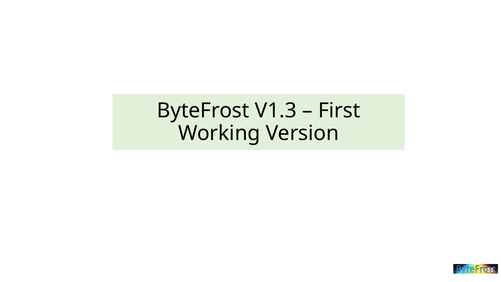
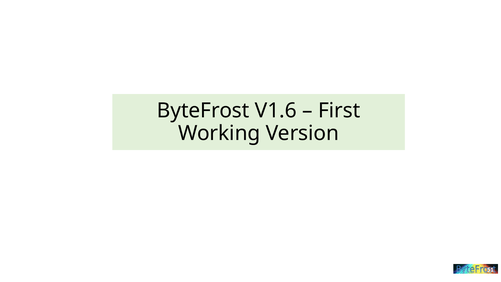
V1.3: V1.3 -> V1.6 (276, 111)
